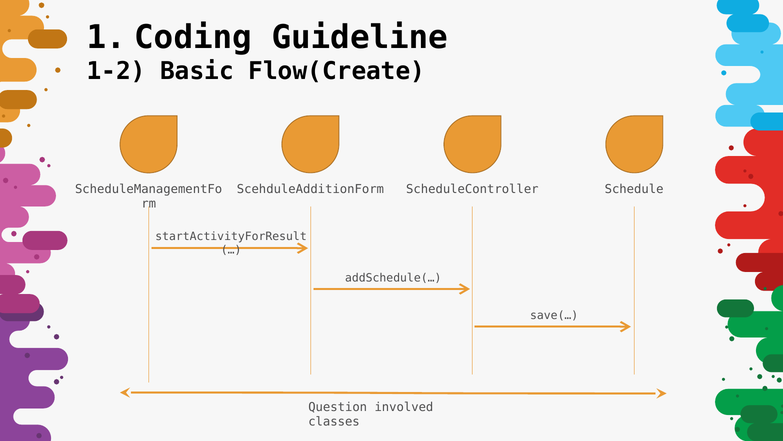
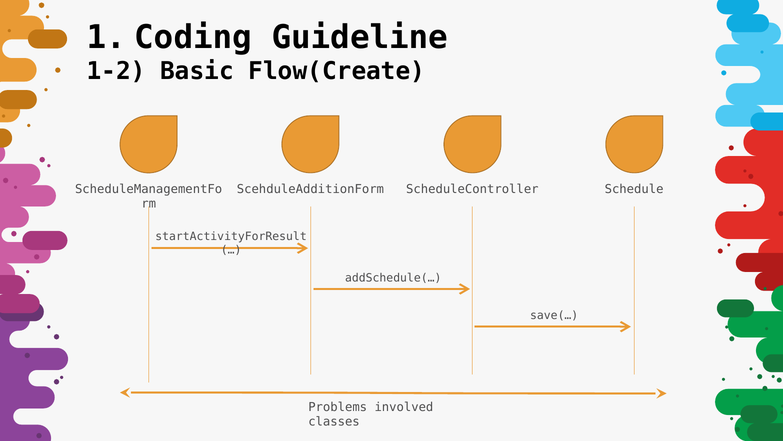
Question: Question -> Problems (338, 407)
